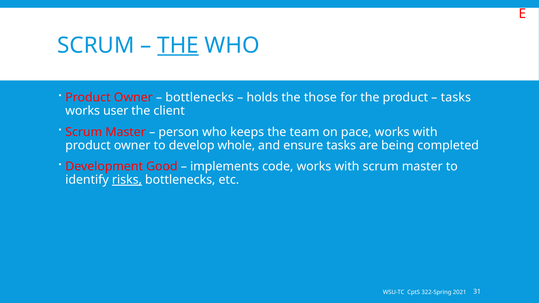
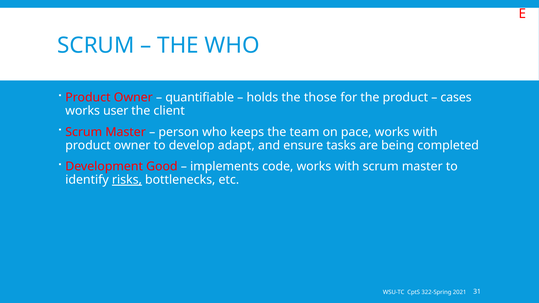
THE underline: present -> none (178, 45)
bottlenecks: bottlenecks -> quantifiable (200, 98)
tasks: tasks -> cases (456, 98)
whole: whole -> adapt (236, 145)
